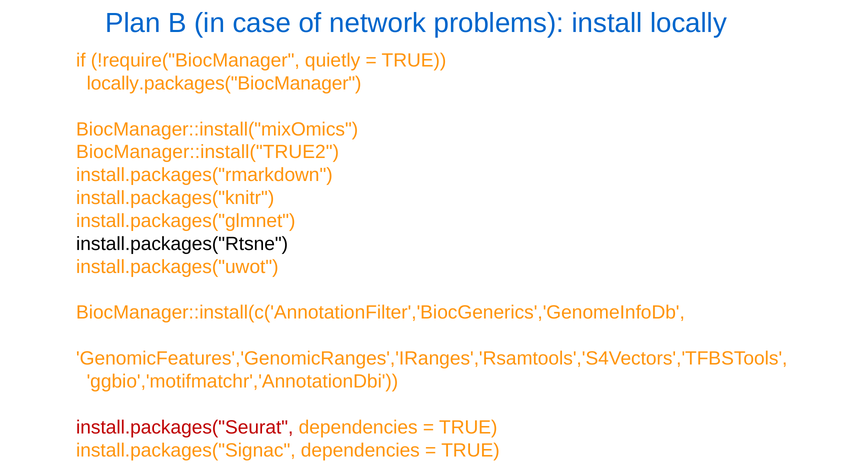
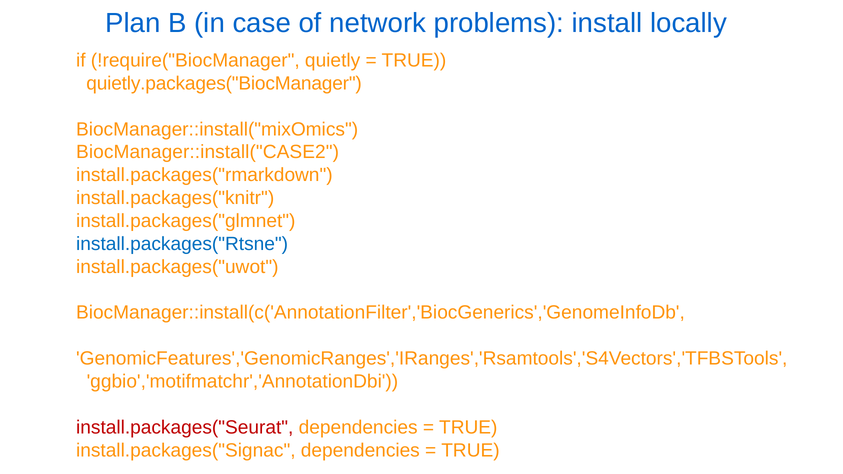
locally.packages("BiocManager: locally.packages("BiocManager -> quietly.packages("BiocManager (224, 83)
BiocManager::install("TRUE2: BiocManager::install("TRUE2 -> BiocManager::install("CASE2 (208, 152)
install.packages("Rtsne colour: black -> blue (182, 244)
